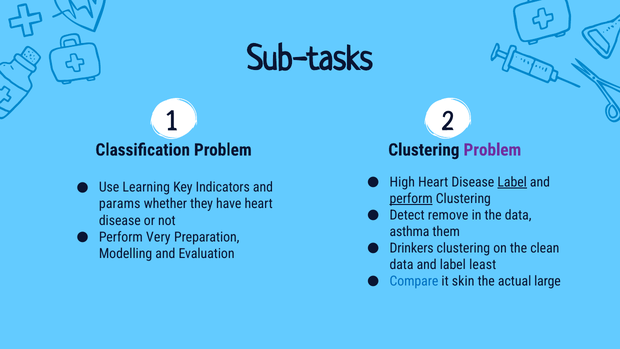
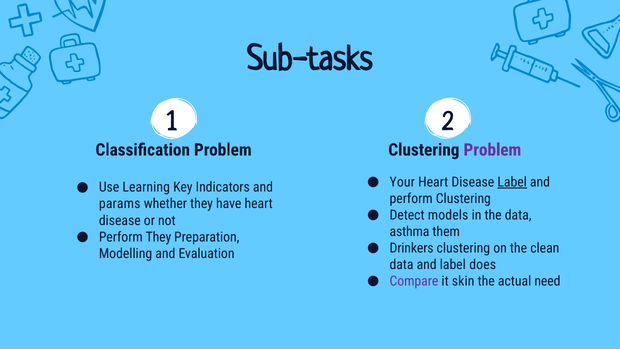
High: High -> Your (402, 182)
perform underline: present -> none (411, 198)
remove: remove -> models (448, 215)
Perform Very: Very -> They (158, 237)
least: least -> does (483, 265)
Compare colour: blue -> purple (414, 281)
large: large -> need (547, 281)
